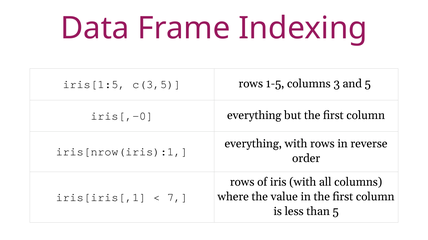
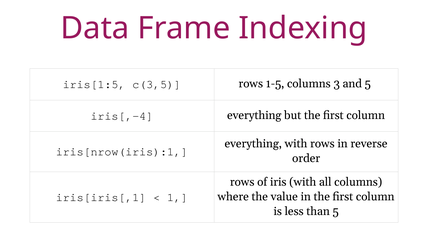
iris[,-0: iris[,-0 -> iris[,-4 (122, 116)
7: 7 -> 1 (177, 198)
